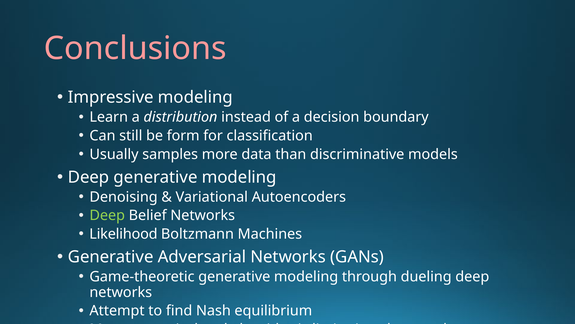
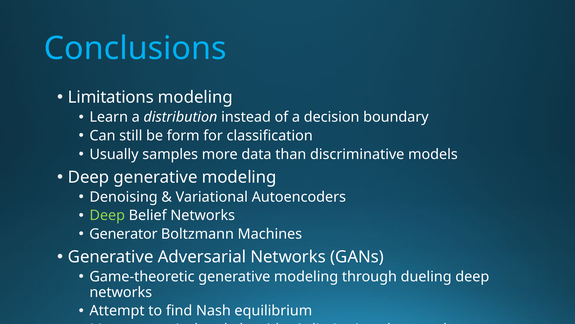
Conclusions colour: pink -> light blue (135, 48)
Impressive: Impressive -> Limitations (111, 97)
Likelihood: Likelihood -> Generator (123, 234)
